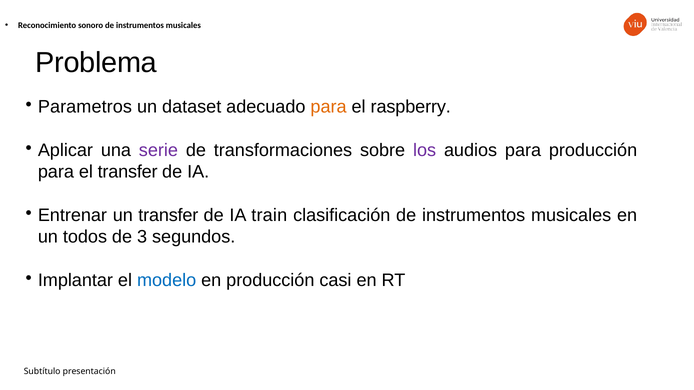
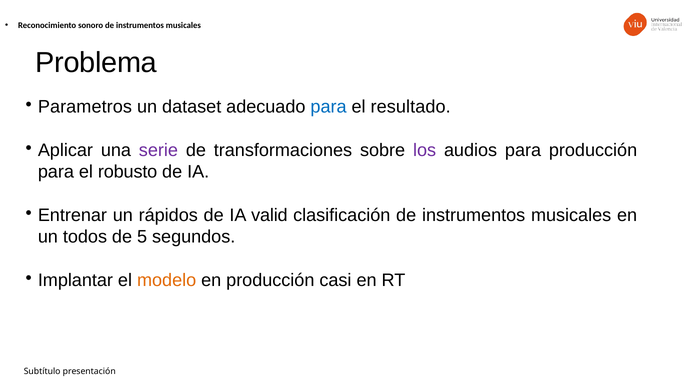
para colour: orange -> blue (329, 107)
raspberry: raspberry -> resultado (411, 107)
el transfer: transfer -> robusto (128, 172)
un transfer: transfer -> rápidos (168, 215)
train: train -> valid (269, 215)
3: 3 -> 5 (142, 237)
modelo colour: blue -> orange (167, 280)
